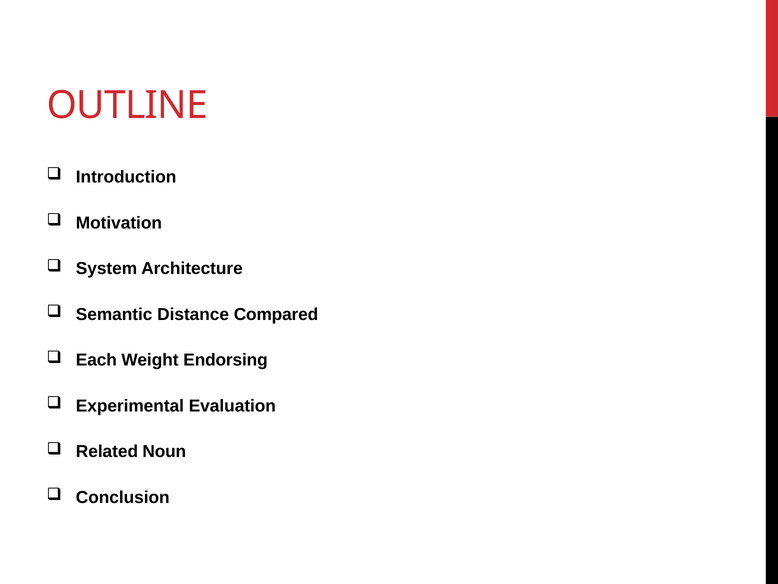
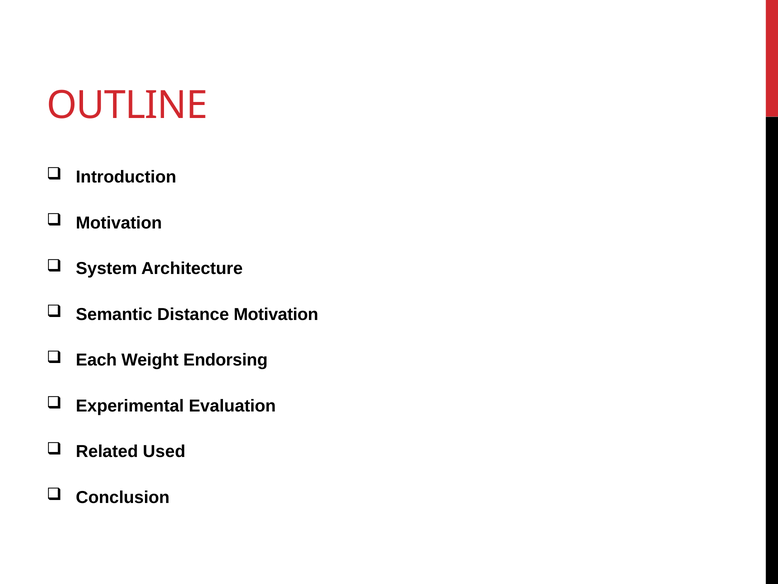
Distance Compared: Compared -> Motivation (276, 314)
Noun: Noun -> Used (164, 451)
